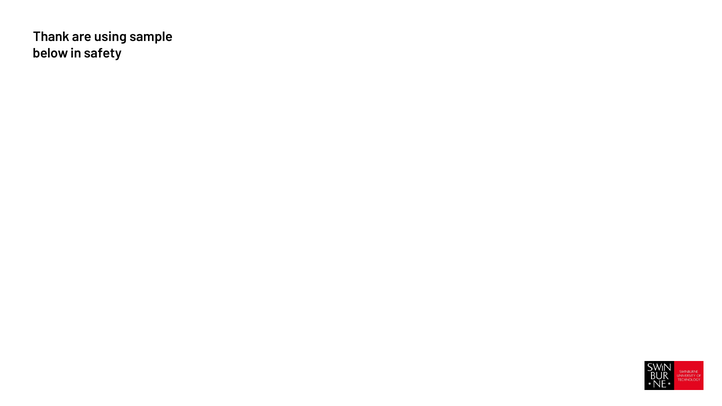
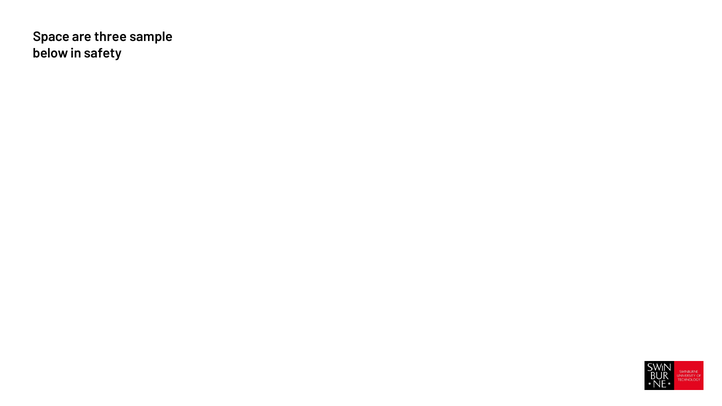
Thank: Thank -> Space (51, 37)
using: using -> three (110, 37)
